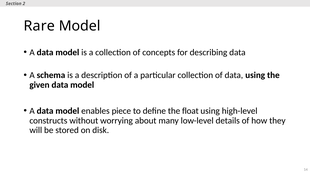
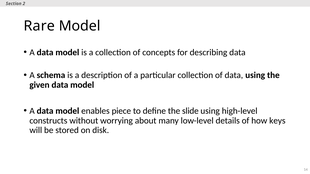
float: float -> slide (190, 111)
they: they -> keys (277, 121)
